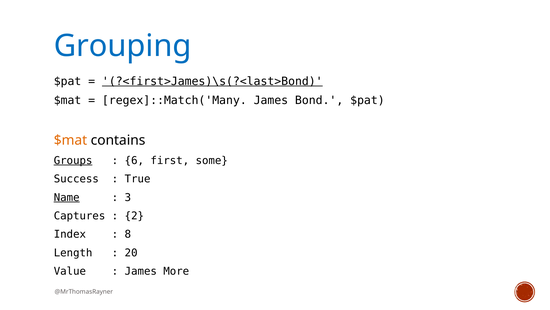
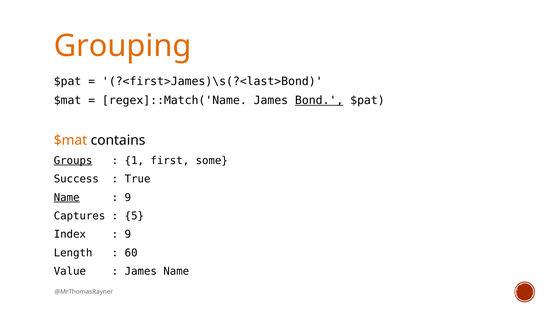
Grouping colour: blue -> orange (123, 46)
?<first>James)\s(?<last>Bond underline: present -> none (212, 81)
regex]::Match('Many: regex]::Match('Many -> regex]::Match('Name (174, 100)
Bond underline: none -> present (319, 100)
6: 6 -> 1 (134, 160)
3: 3 -> 9 (128, 197)
2: 2 -> 5 (134, 216)
8: 8 -> 9 (128, 234)
20: 20 -> 60 (131, 252)
James More: More -> Name (176, 271)
